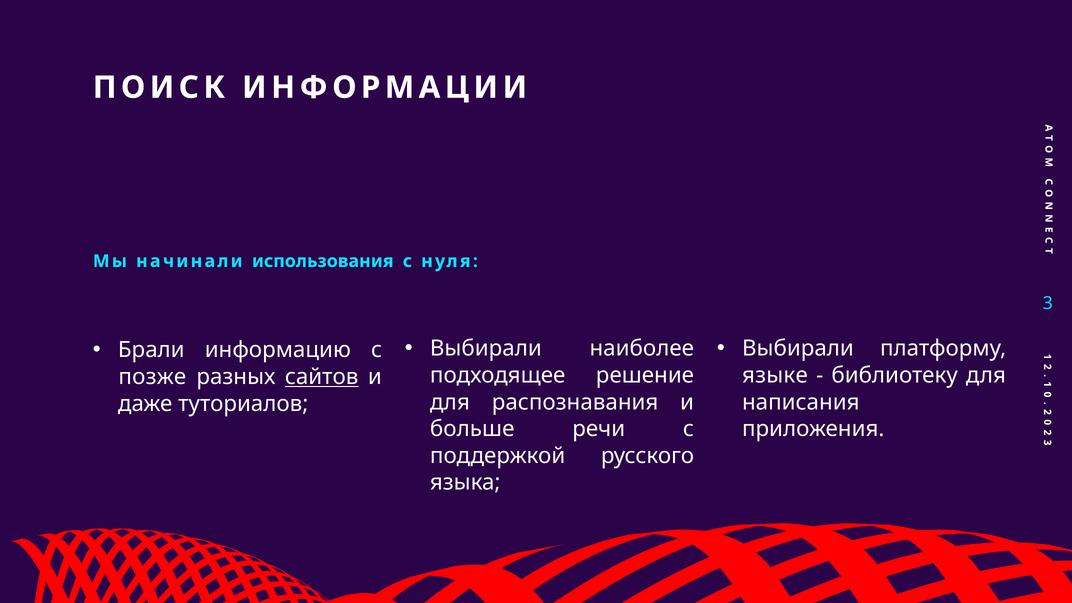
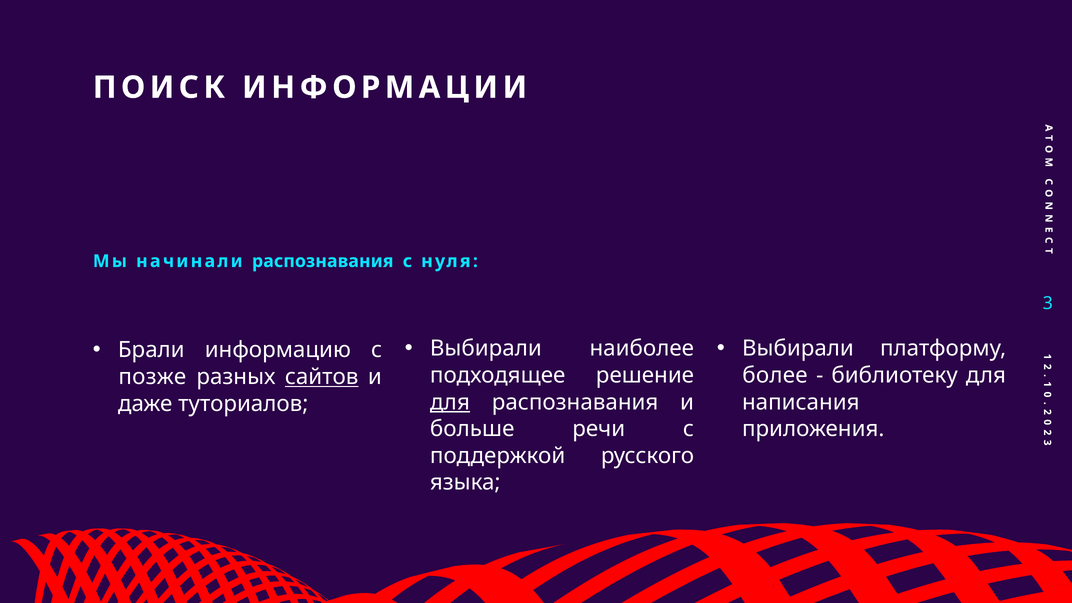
начинали использования: использования -> распознавания (323, 261)
языке: языке -> более (775, 375)
для underline: none -> present (450, 402)
